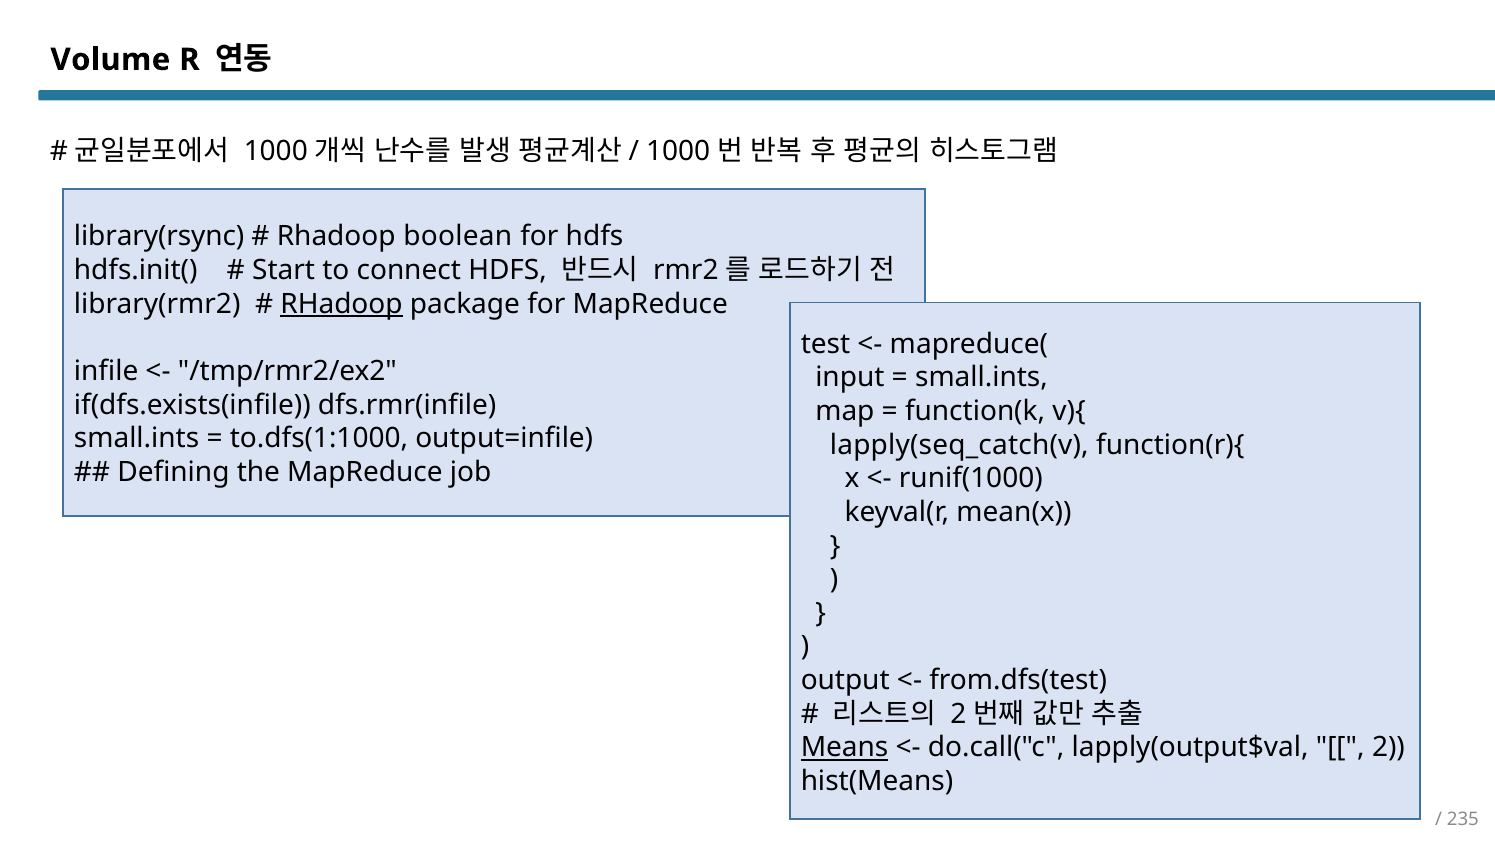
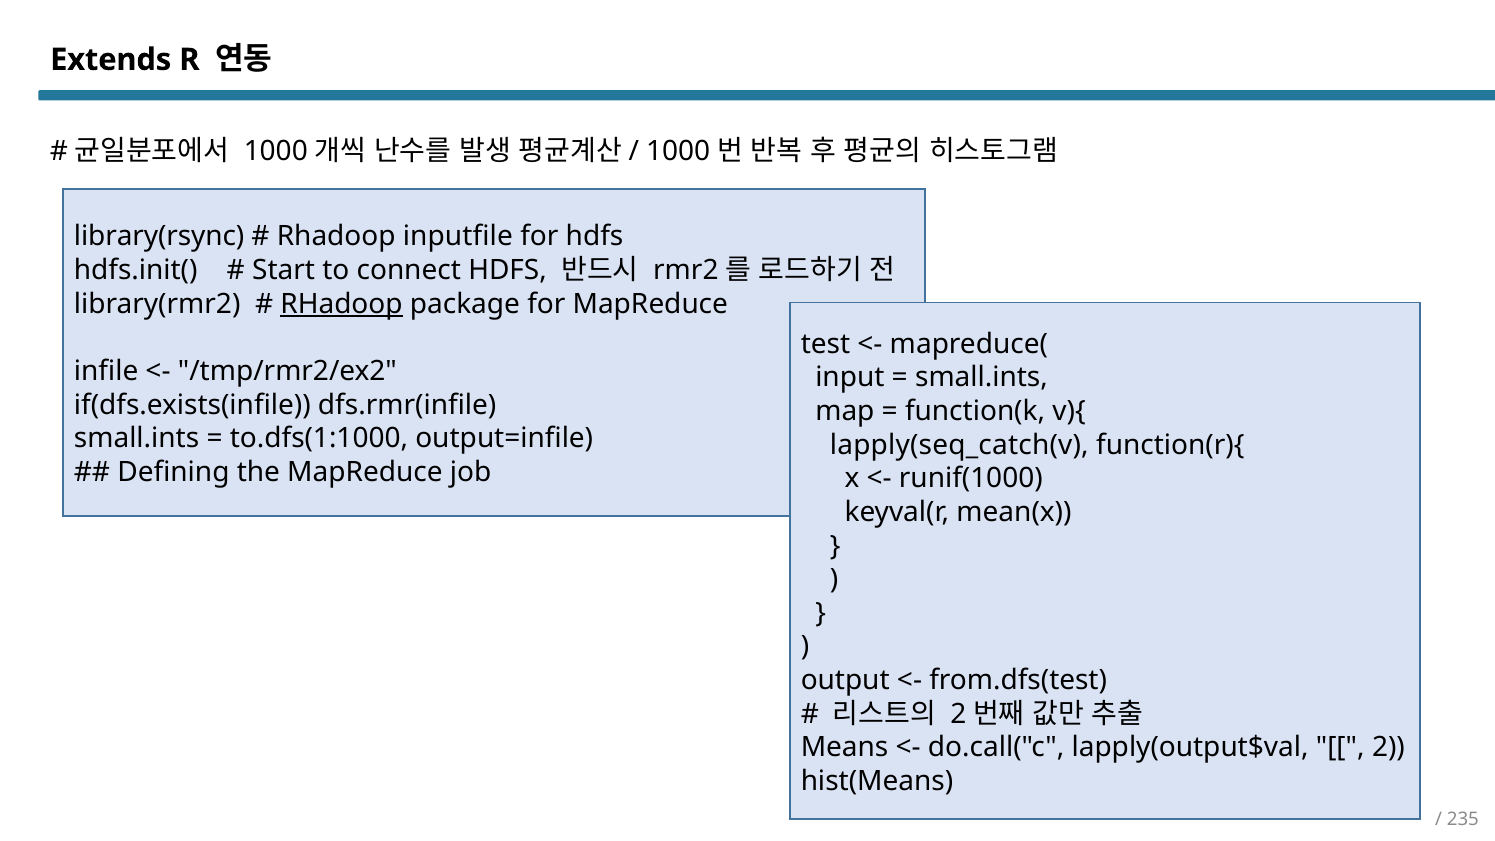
Volume: Volume -> Extends (111, 60)
boolean: boolean -> inputfile (458, 237)
Means underline: present -> none (845, 748)
